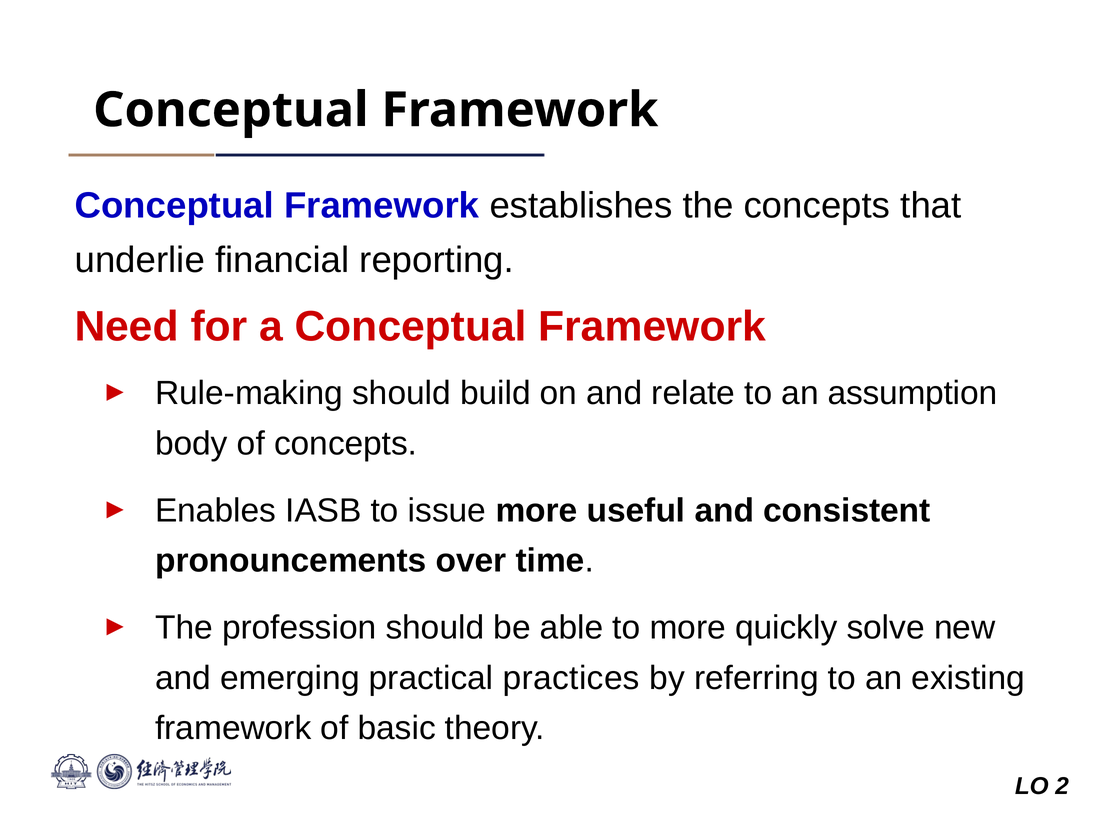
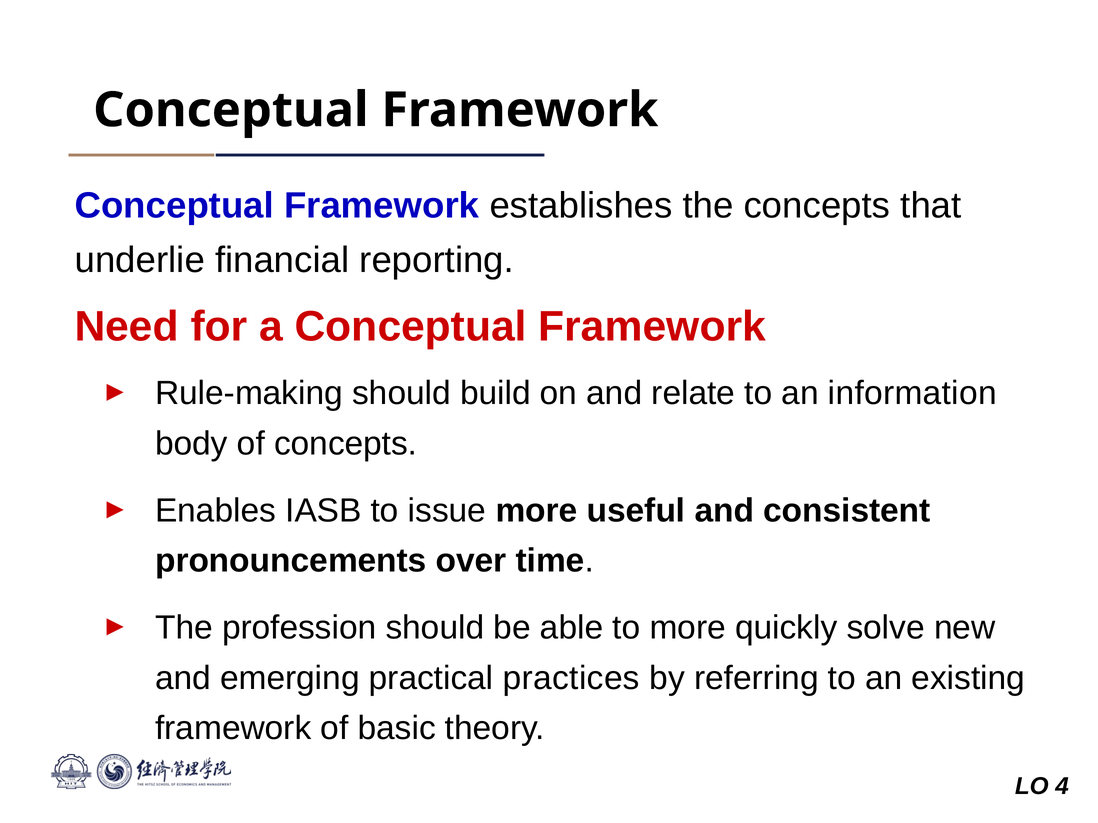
assumption: assumption -> information (912, 394)
2: 2 -> 4 (1062, 787)
